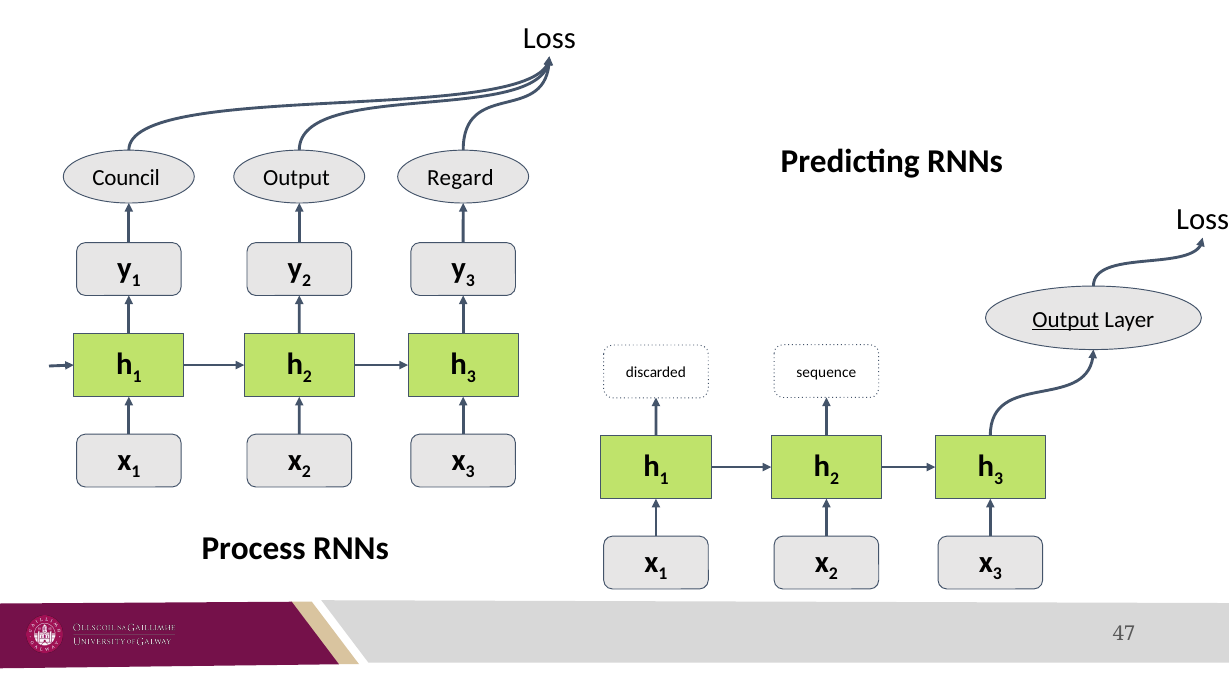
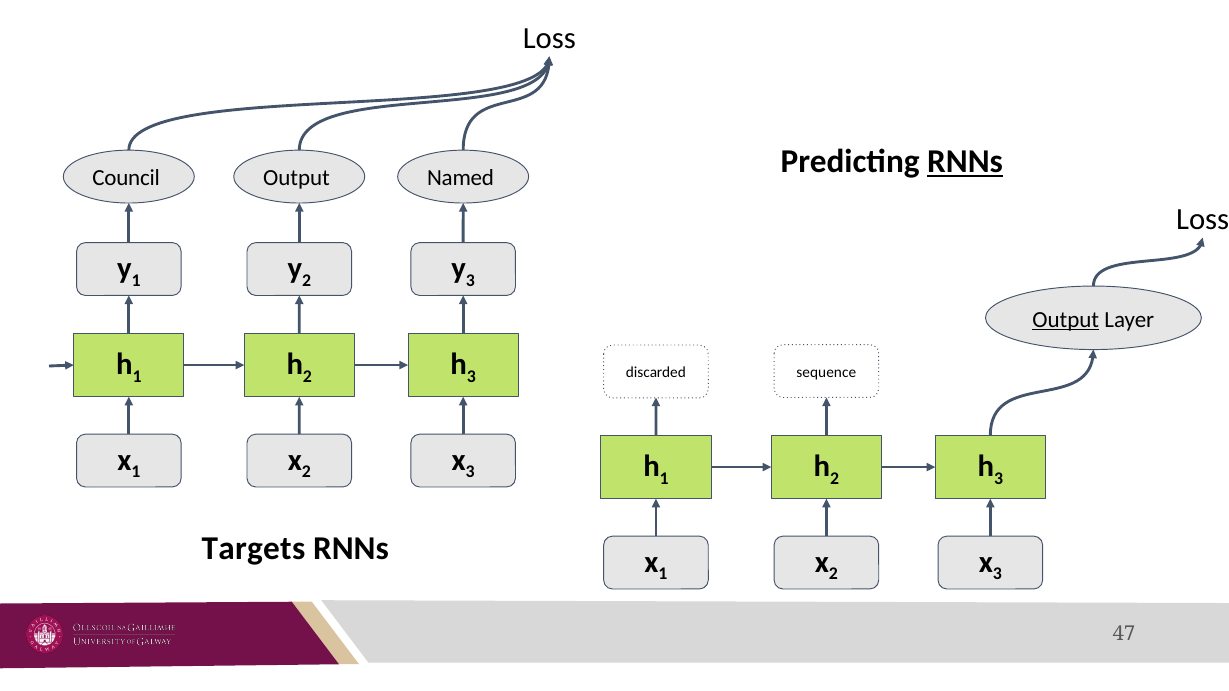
RNNs underline: none -> present (965, 162)
Regard: Regard -> Named (461, 178)
Process: Process -> Targets (253, 548)
